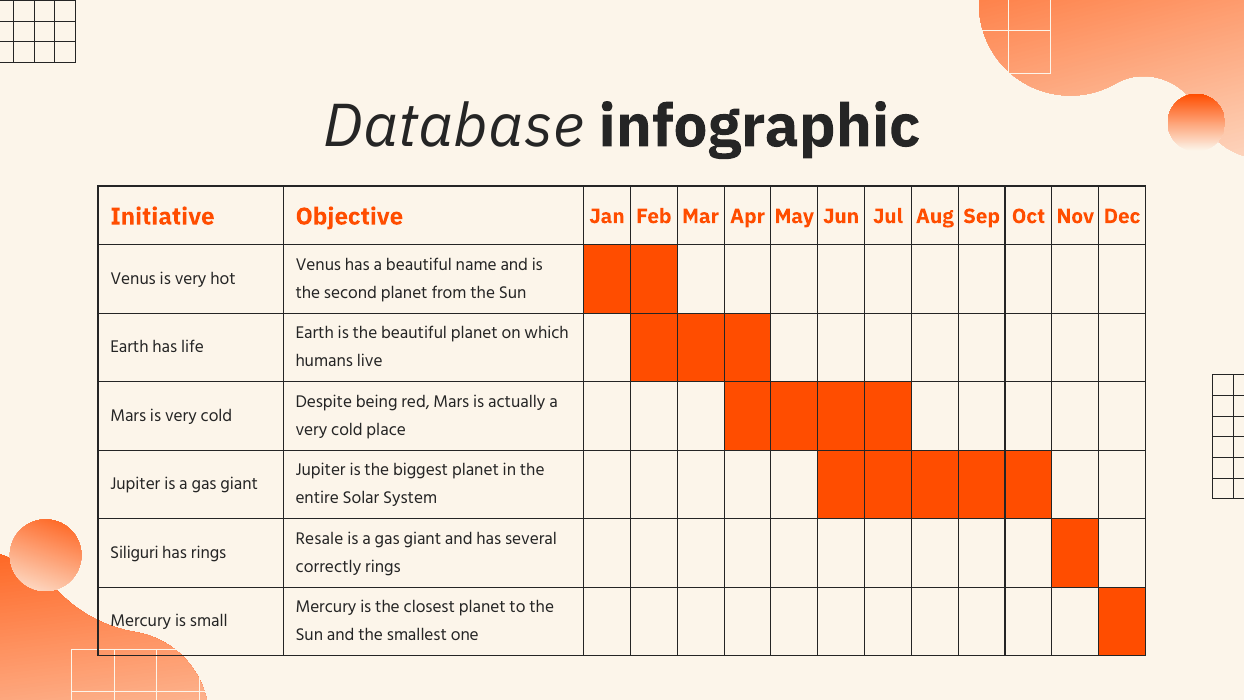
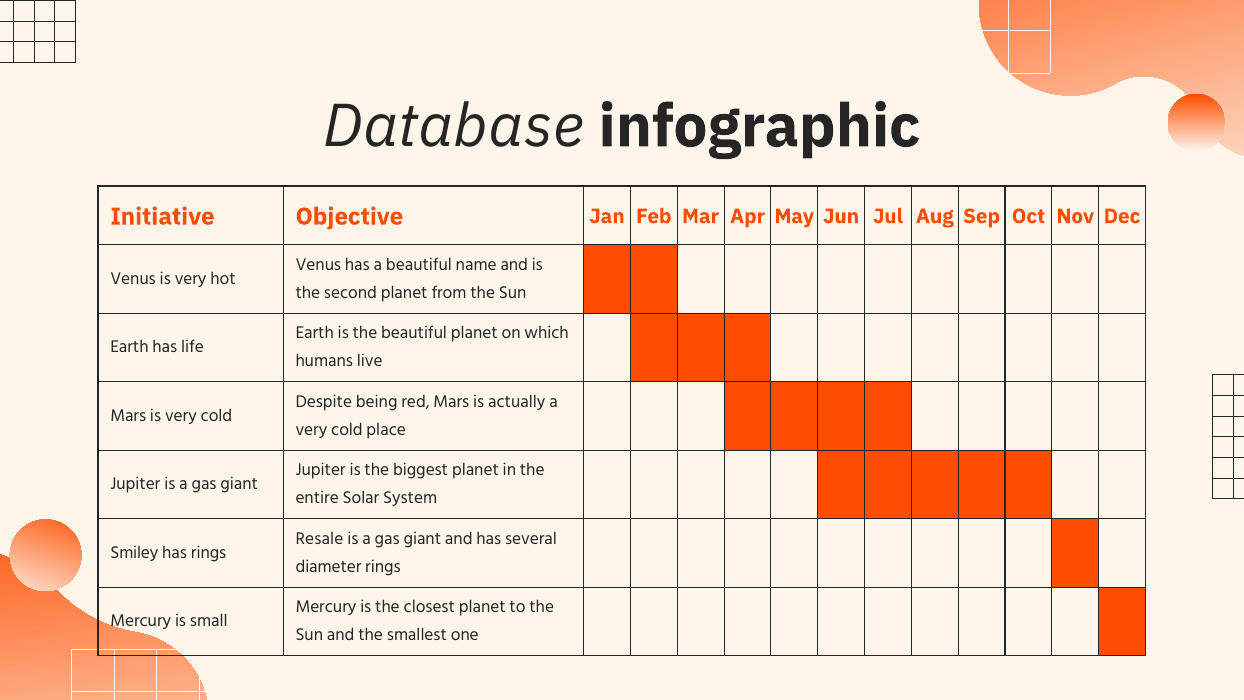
Siliguri: Siliguri -> Smiley (134, 552)
correctly: correctly -> diameter (329, 566)
